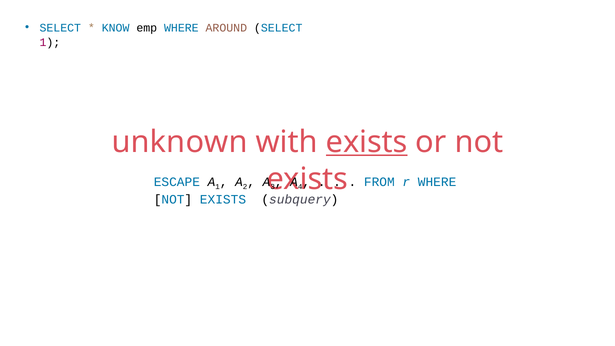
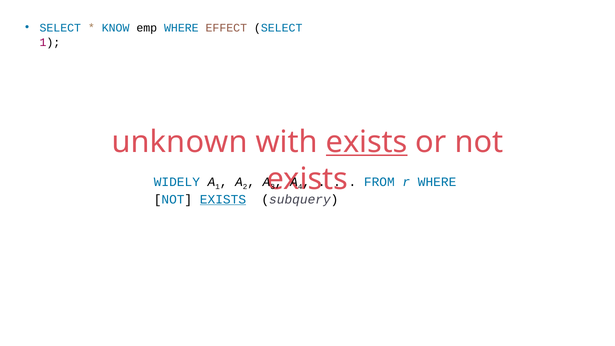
AROUND: AROUND -> EFFECT (226, 28)
ESCAPE: ESCAPE -> WIDELY (177, 182)
EXISTS underline: none -> present (223, 199)
